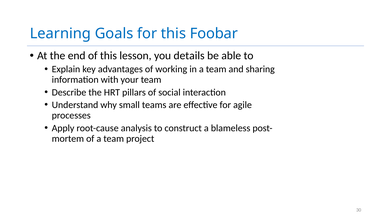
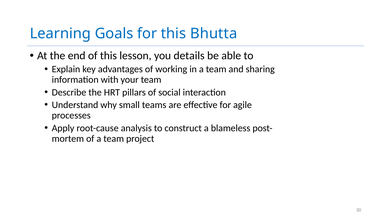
Foobar: Foobar -> Bhutta (214, 34)
